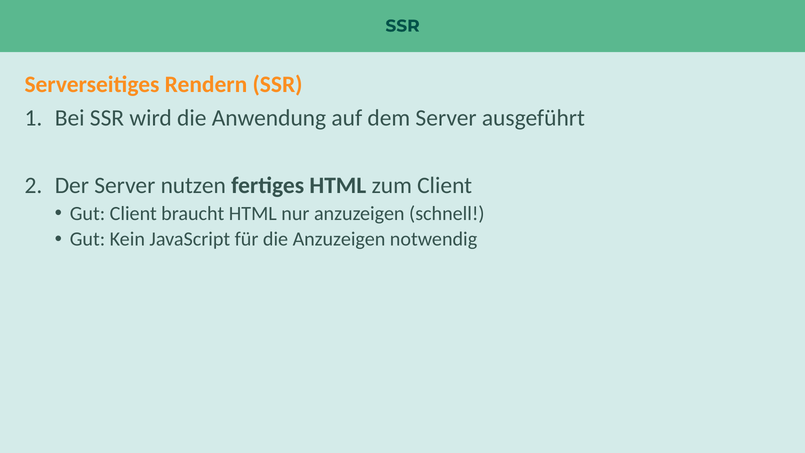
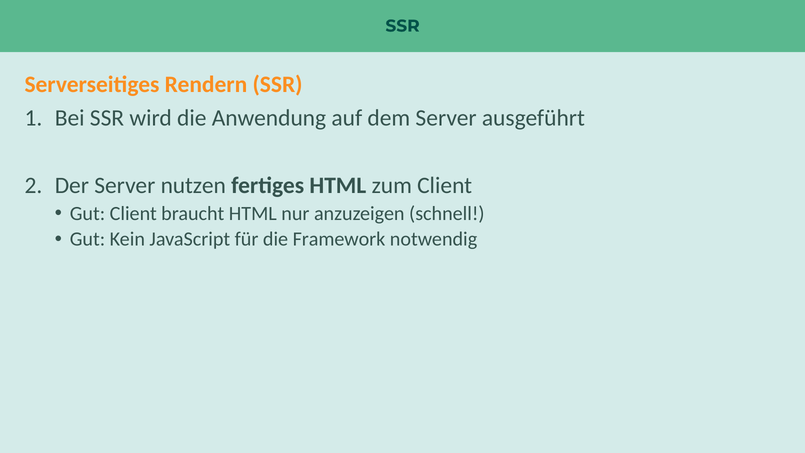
die Anzuzeigen: Anzuzeigen -> Framework (339, 239)
